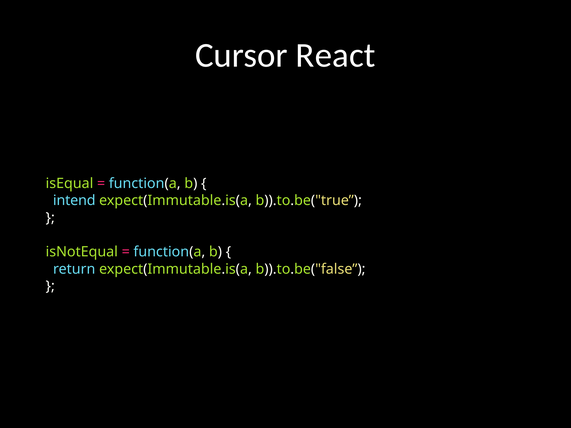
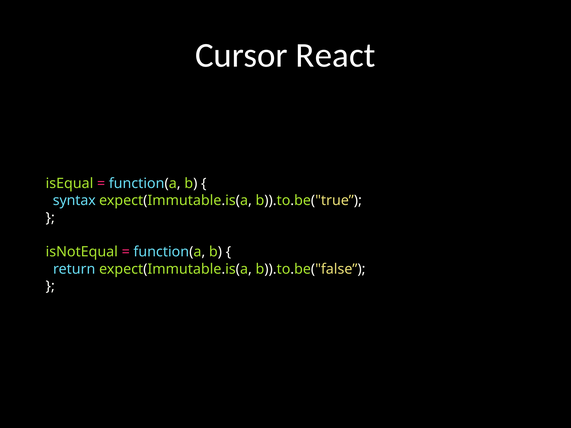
intend: intend -> syntax (74, 201)
